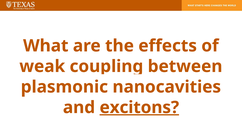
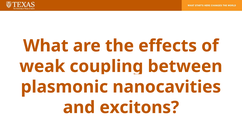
excitons underline: present -> none (139, 108)
